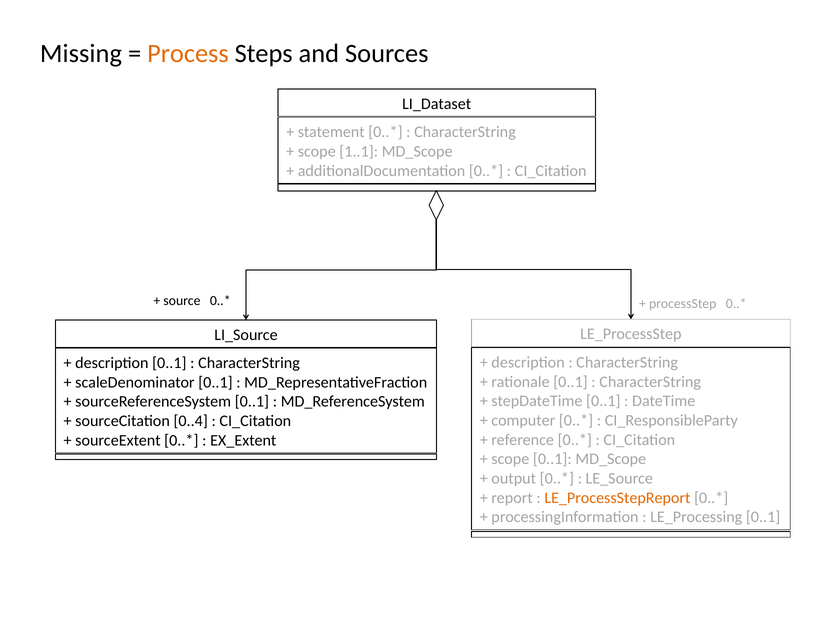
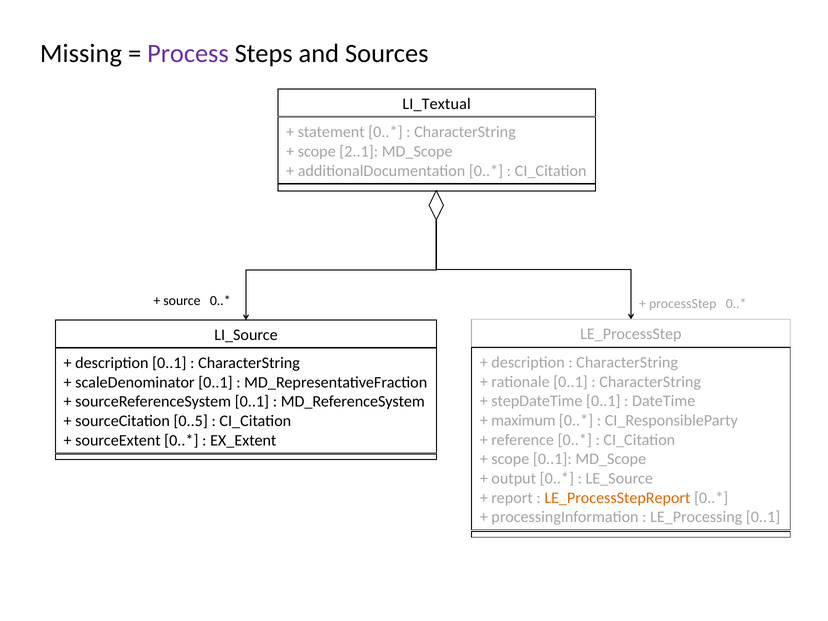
Process colour: orange -> purple (188, 54)
LI_Dataset: LI_Dataset -> LI_Textual (437, 104)
1..1: 1..1 -> 2..1 (359, 151)
computer: computer -> maximum (523, 420)
0..4: 0..4 -> 0..5 (191, 421)
